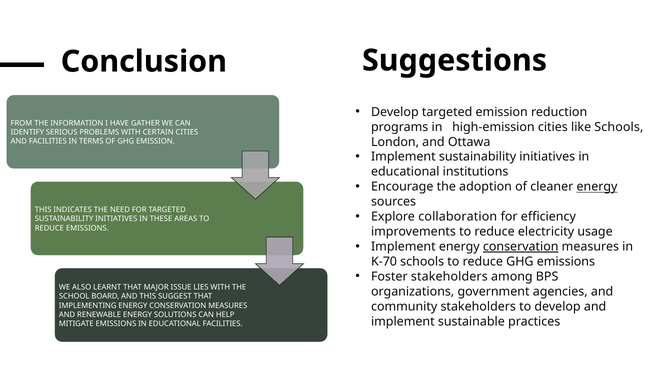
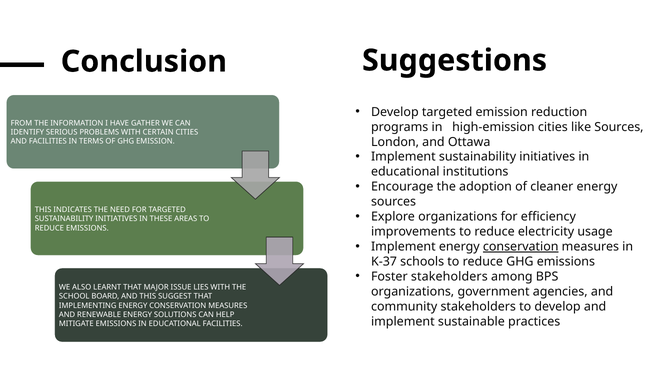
like Schools: Schools -> Sources (619, 127)
energy underline: present -> none (597, 187)
Explore collaboration: collaboration -> organizations (458, 217)
K-70: K-70 -> K-37 (384, 262)
